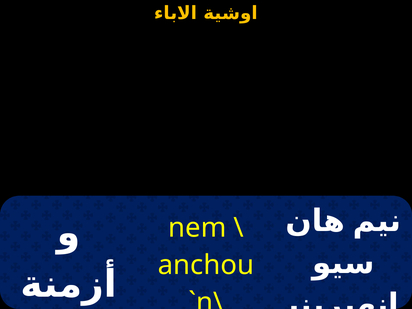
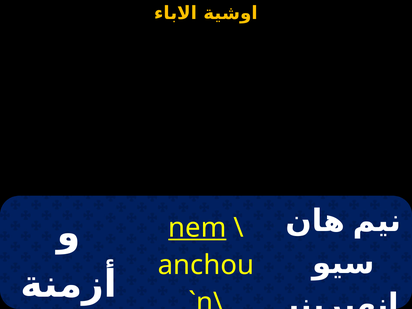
nem underline: none -> present (197, 228)
